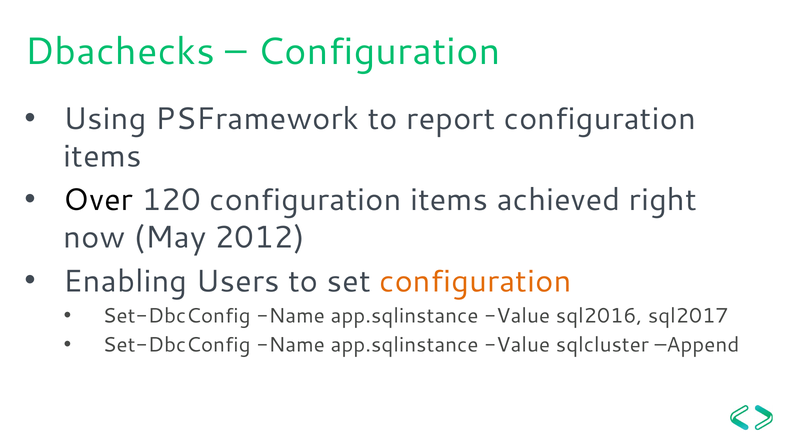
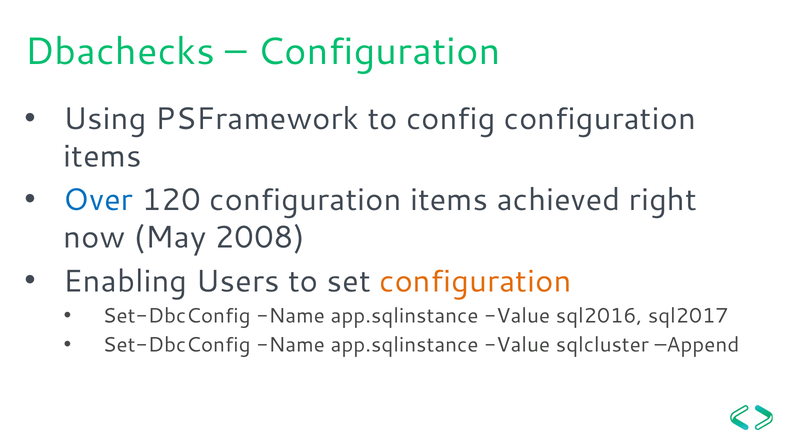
report: report -> config (451, 119)
Over colour: black -> blue (98, 200)
2012: 2012 -> 2008 (260, 237)
